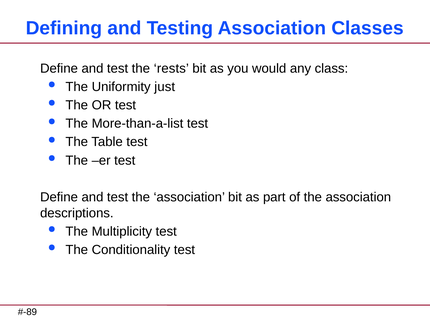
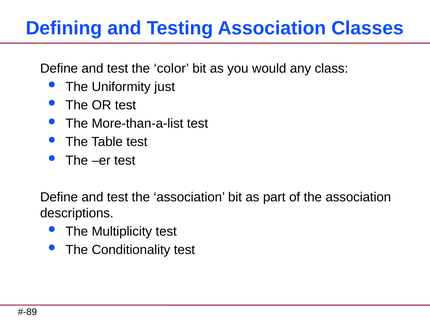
rests: rests -> color (171, 68)
